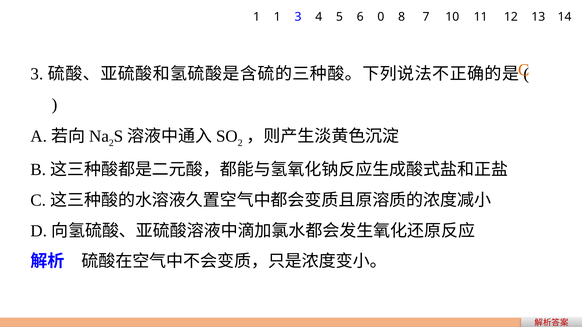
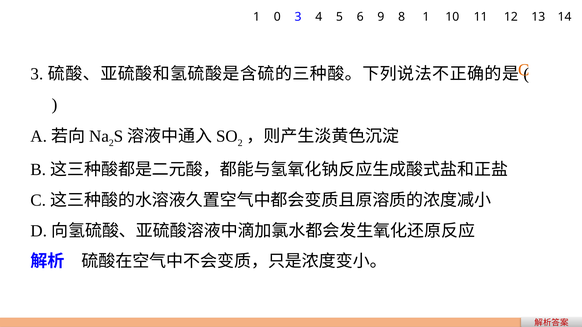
1 1: 1 -> 0 (277, 17)
0: 0 -> 9 (381, 17)
8 7: 7 -> 1 (426, 17)
